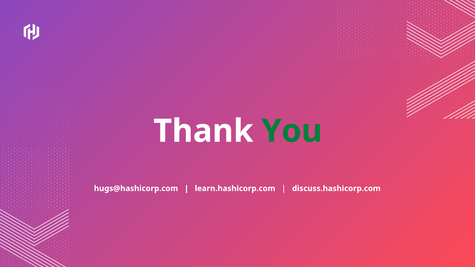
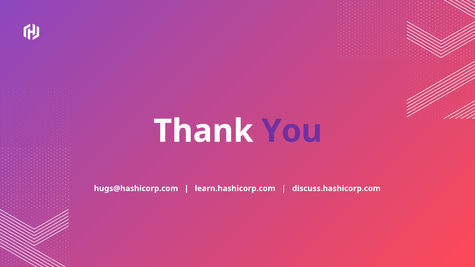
You colour: green -> purple (292, 131)
